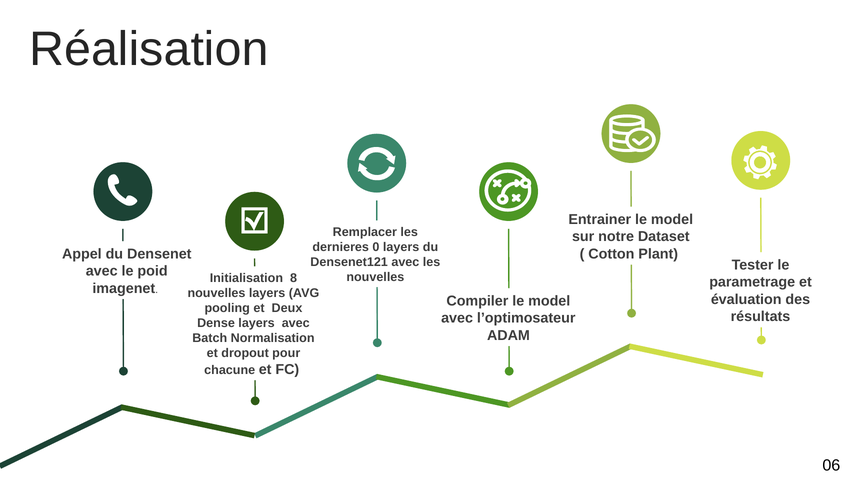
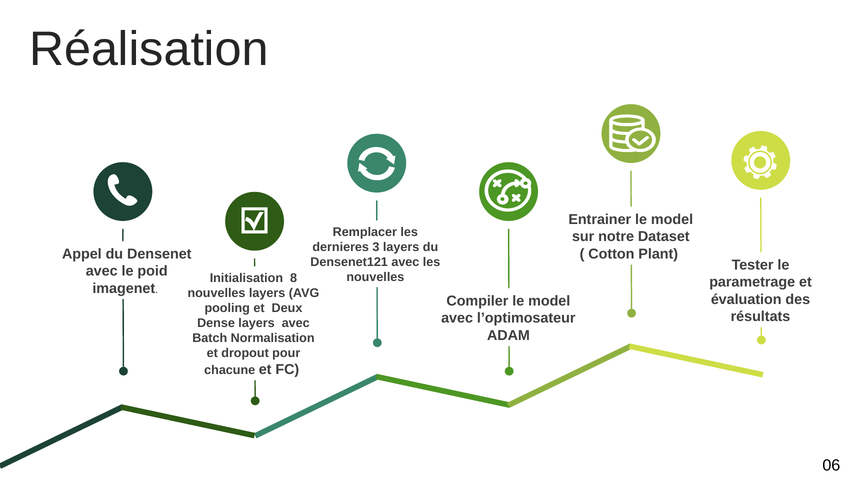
0: 0 -> 3 (376, 247)
